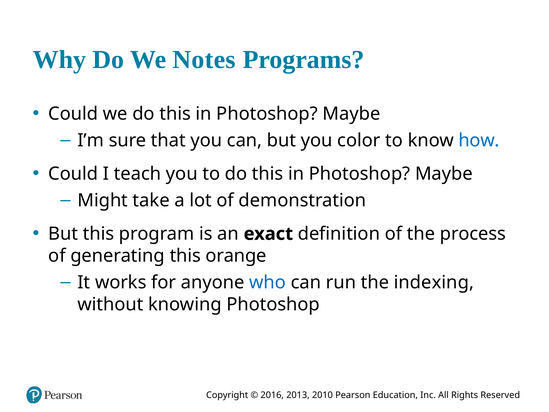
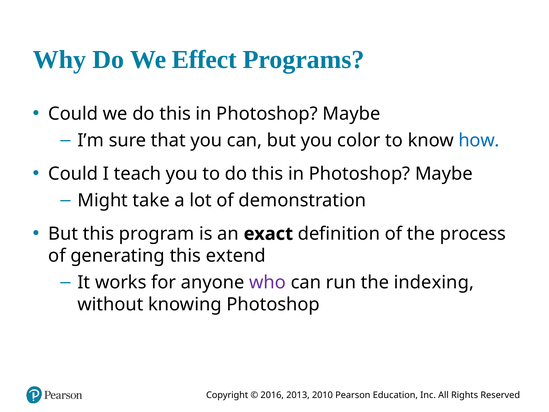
Notes: Notes -> Effect (204, 60)
orange: orange -> extend (236, 256)
who colour: blue -> purple (268, 282)
